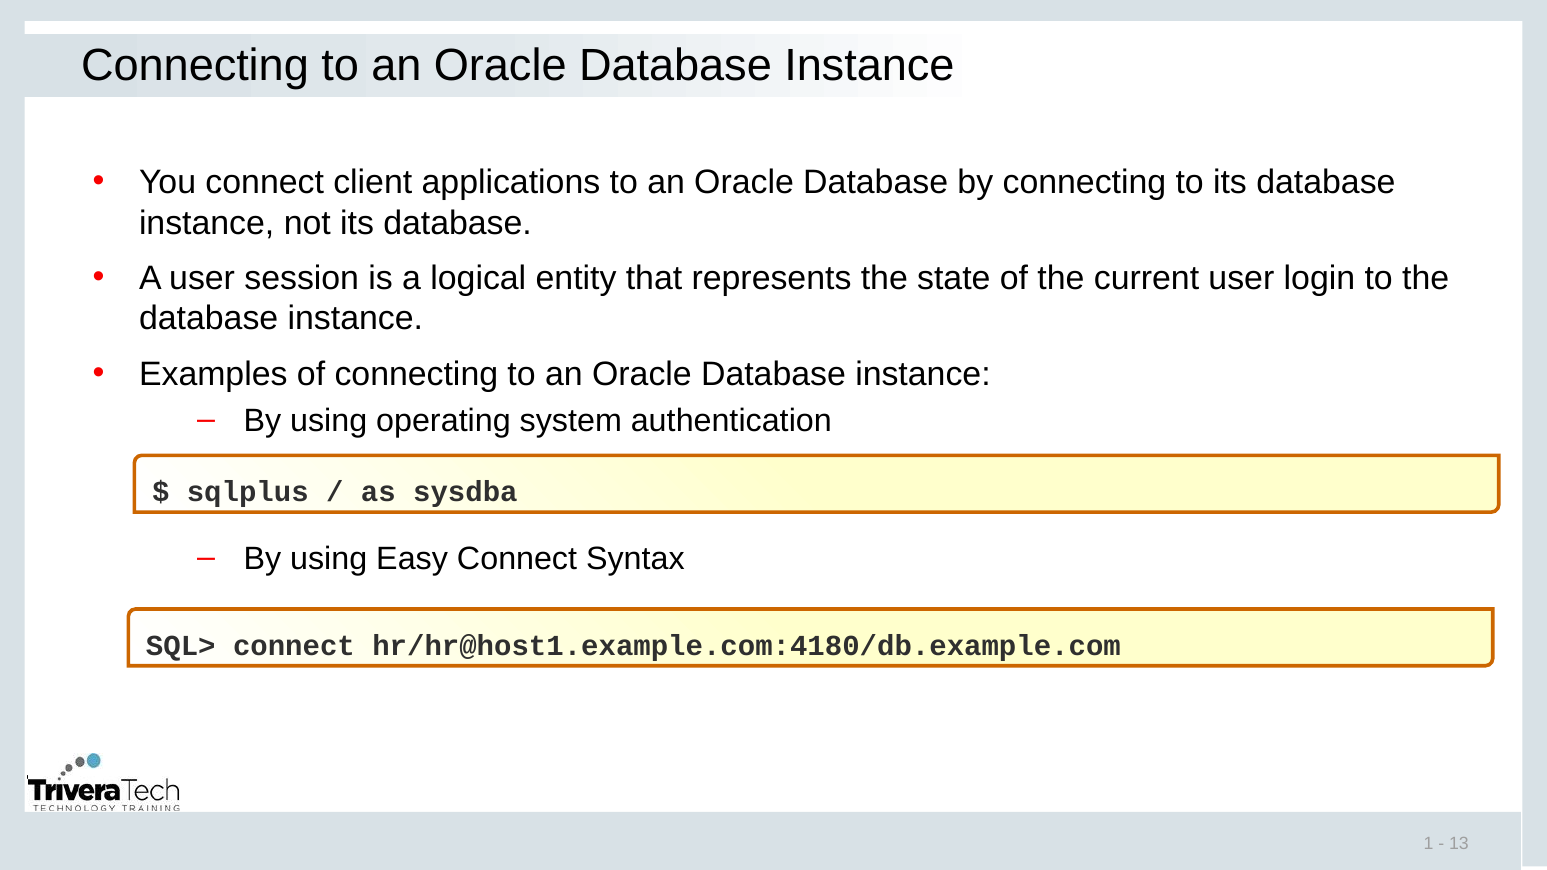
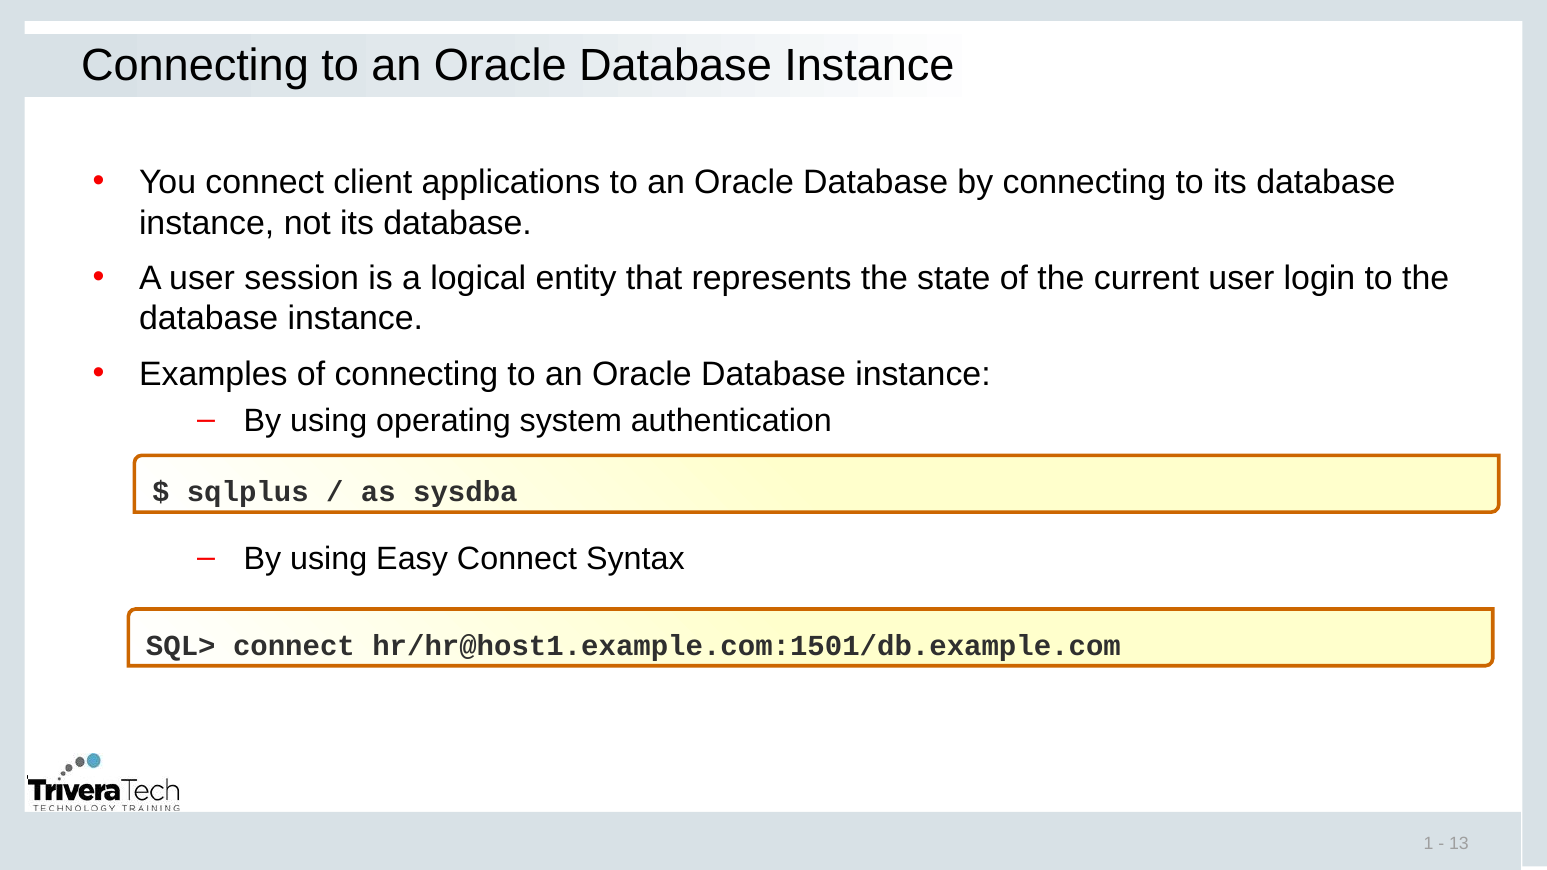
hr/hr@host1.example.com:4180/db.example.com: hr/hr@host1.example.com:4180/db.example.com -> hr/hr@host1.example.com:1501/db.example.com (747, 646)
